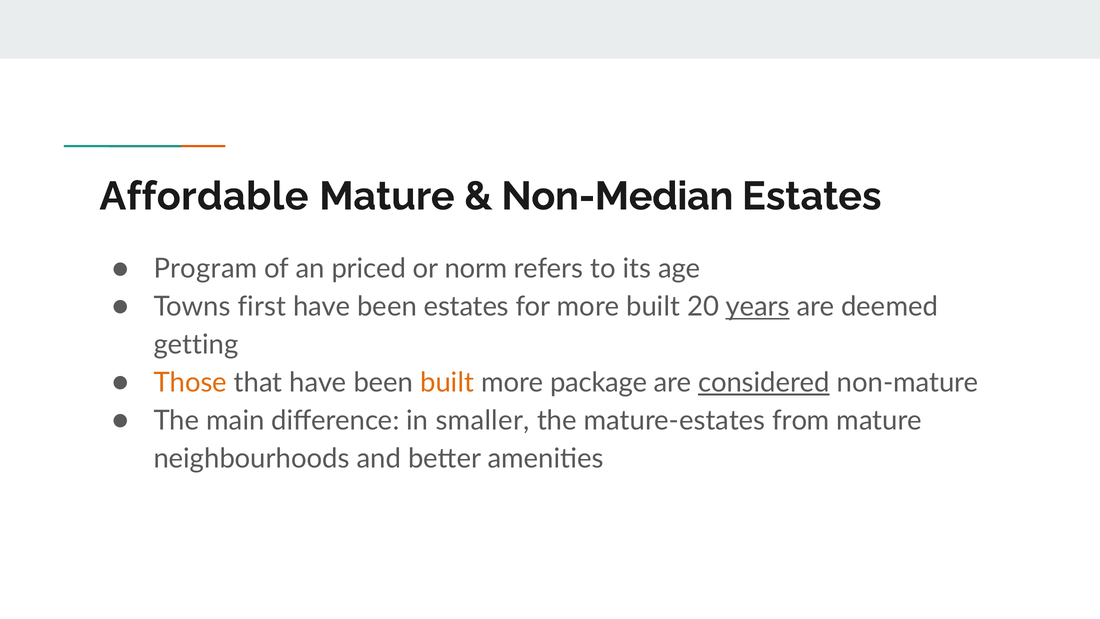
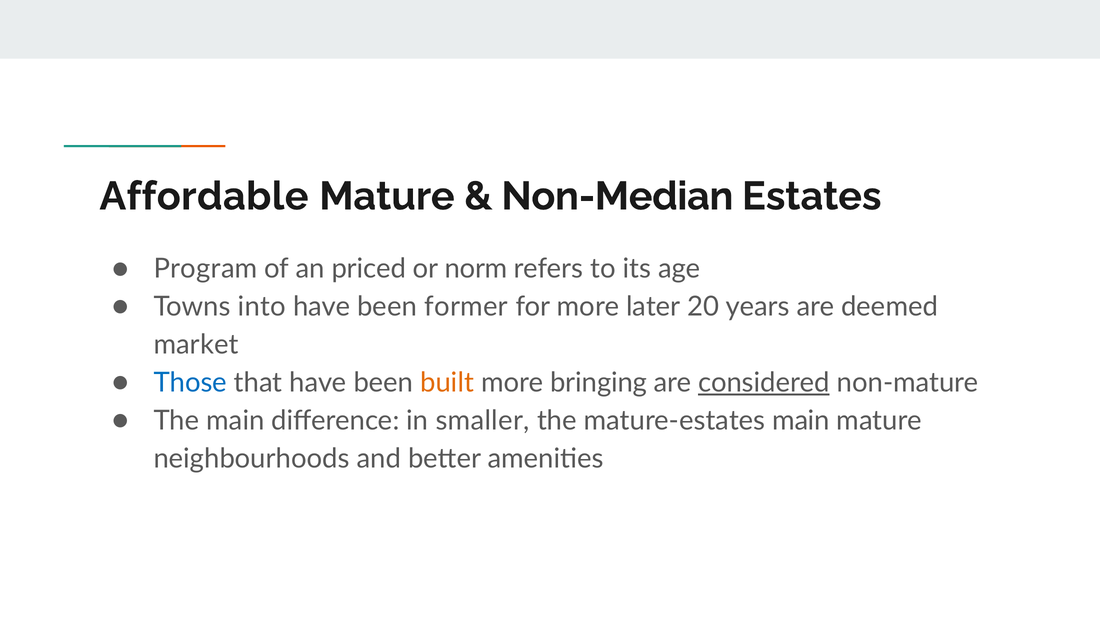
first: first -> into (262, 307)
been estates: estates -> former (466, 307)
more built: built -> later (653, 307)
years underline: present -> none (758, 307)
getting: getting -> market (196, 345)
Those colour: orange -> blue (190, 383)
package: package -> bringing (599, 383)
mature-estates from: from -> main (801, 420)
